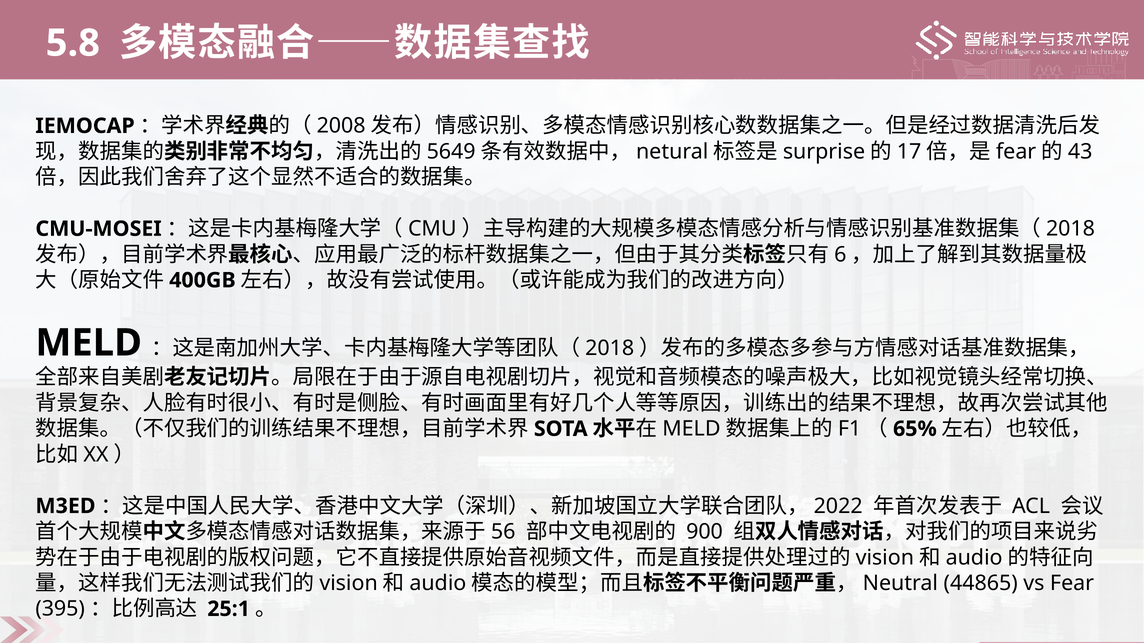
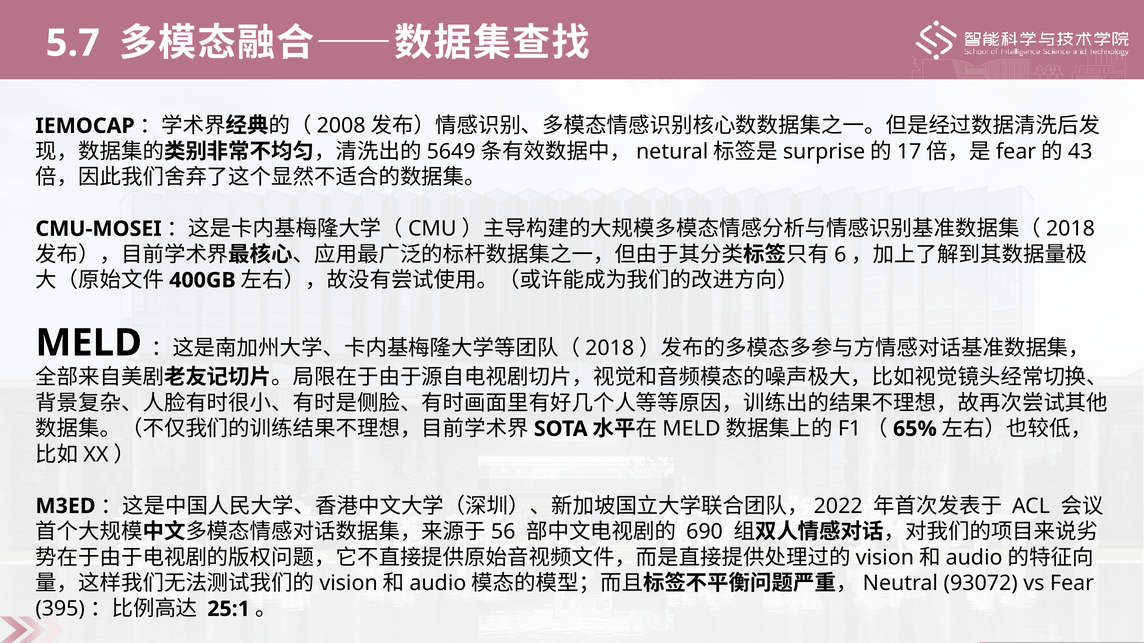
5.8: 5.8 -> 5.7 (73, 43)
900: 900 -> 690 (705, 532)
44865: 44865 -> 93072 (981, 584)
